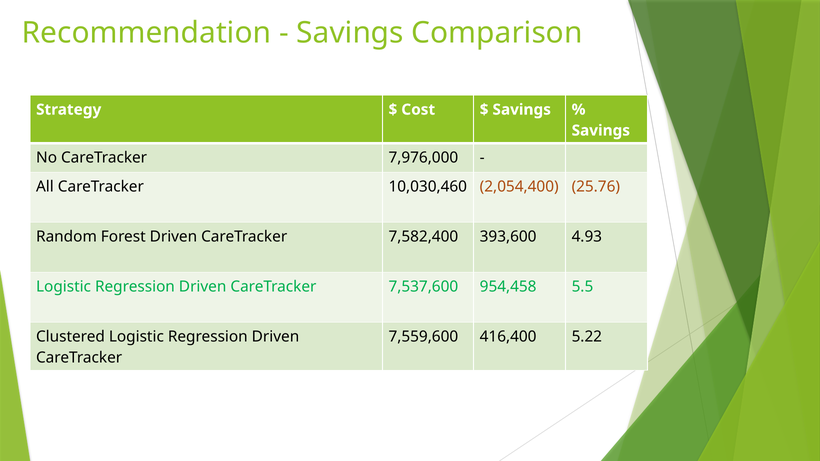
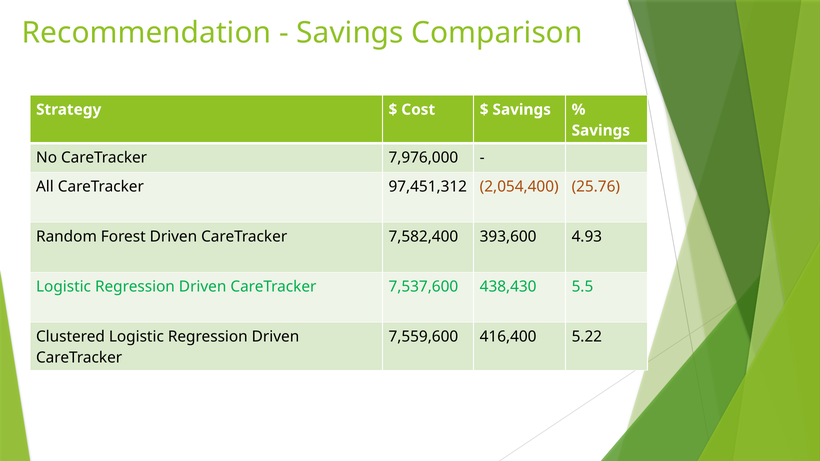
10,030,460: 10,030,460 -> 97,451,312 (428, 187)
954,458: 954,458 -> 438,430 (508, 287)
